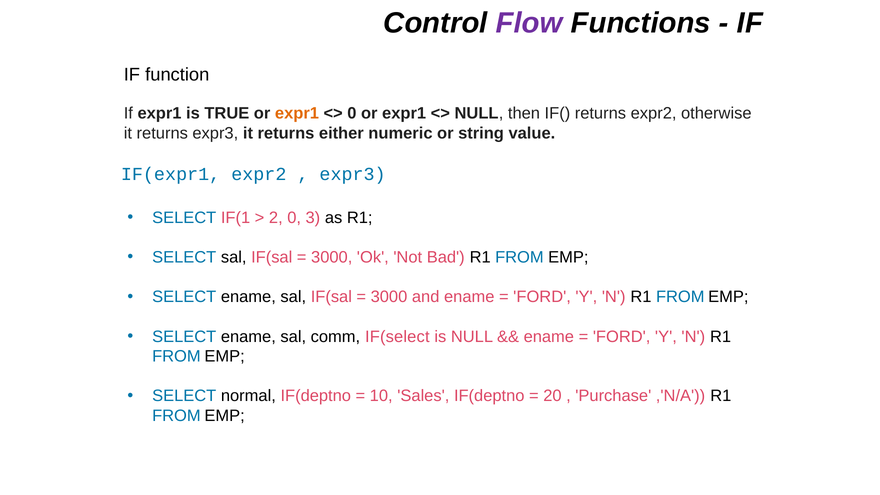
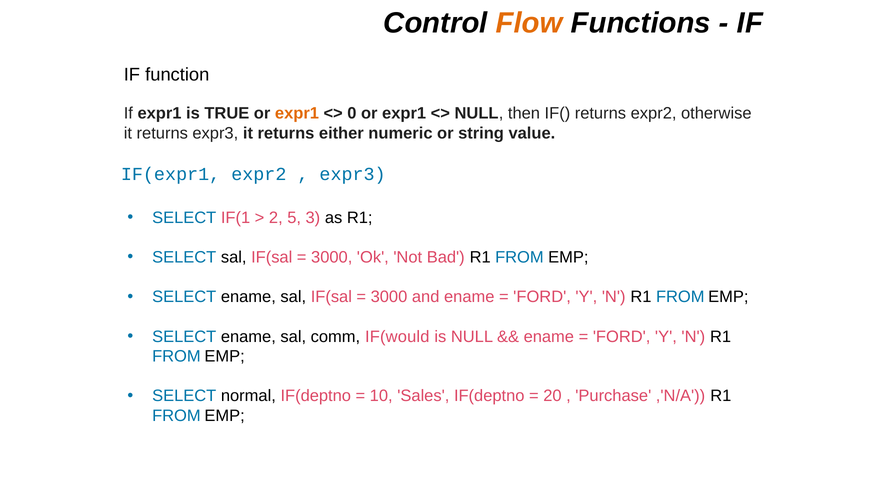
Flow colour: purple -> orange (529, 23)
2 0: 0 -> 5 (294, 218)
IF(select: IF(select -> IF(would (397, 337)
